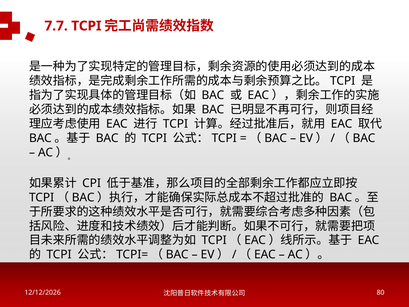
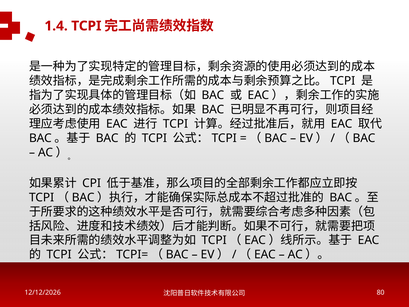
7.7: 7.7 -> 1.4 (56, 26)
